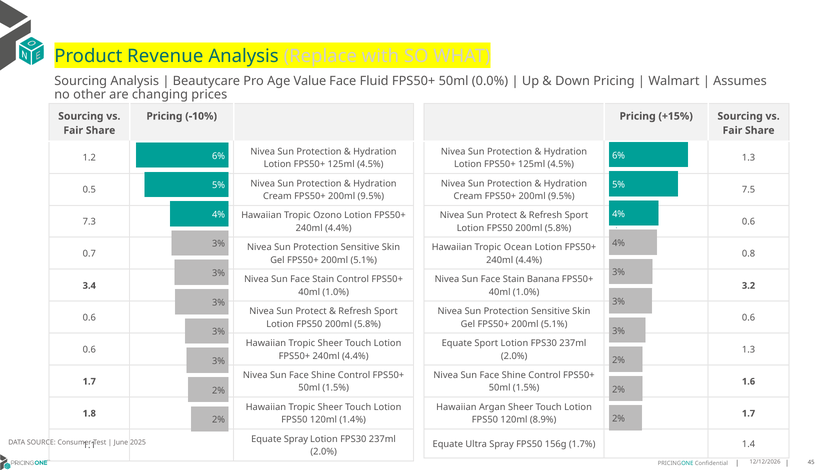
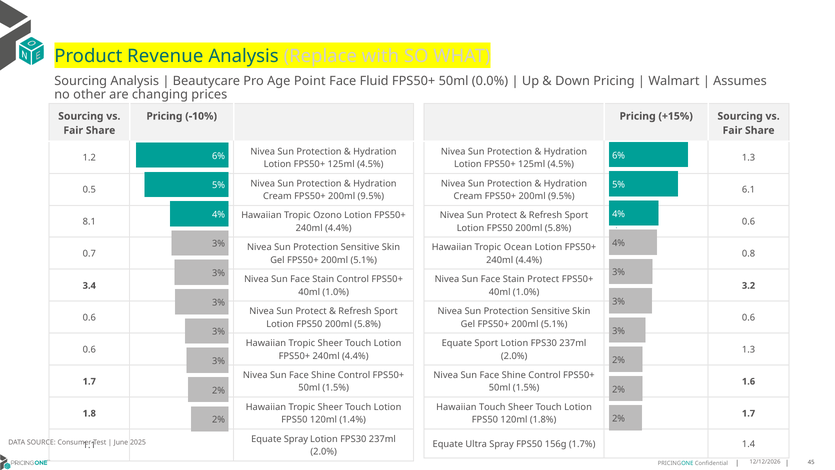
Value: Value -> Point (310, 81)
7.5: 7.5 -> 6.1 (749, 190)
7.3: 7.3 -> 8.1 (89, 222)
Stain Banana: Banana -> Protect (543, 279)
Hawaiian Argan: Argan -> Touch (492, 407)
8.9%: 8.9% -> 1.8% (543, 420)
